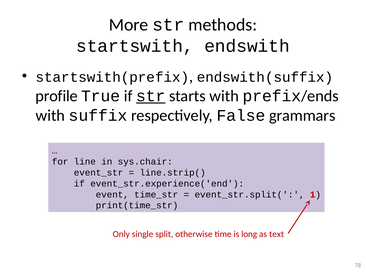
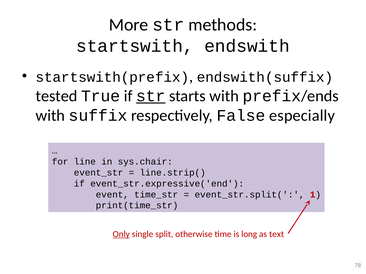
profile: profile -> tested (57, 96)
grammars: grammars -> especially (302, 116)
event_str.experience('end: event_str.experience('end -> event_str.expressive('end (167, 184)
Only underline: none -> present (121, 235)
